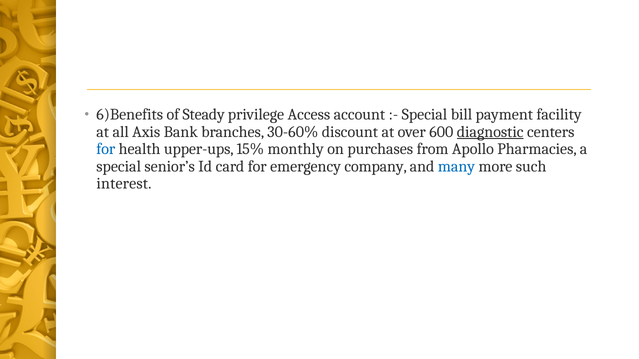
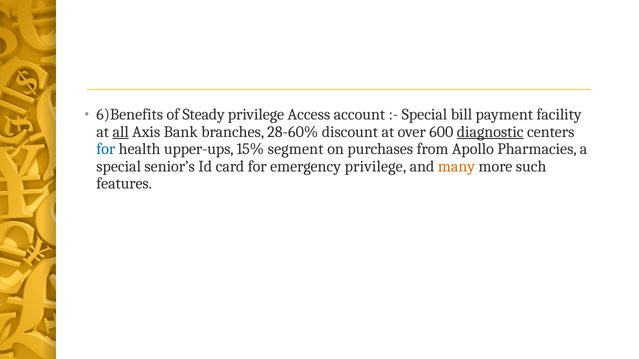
all underline: none -> present (121, 132)
30-60%: 30-60% -> 28-60% (293, 132)
monthly: monthly -> segment (296, 149)
emergency company: company -> privilege (375, 167)
many colour: blue -> orange (456, 167)
interest: interest -> features (124, 184)
